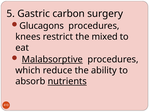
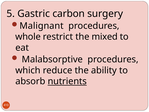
Glucagons: Glucagons -> Malignant (42, 26)
knees: knees -> whole (28, 37)
Malabsorptive underline: present -> none (52, 59)
